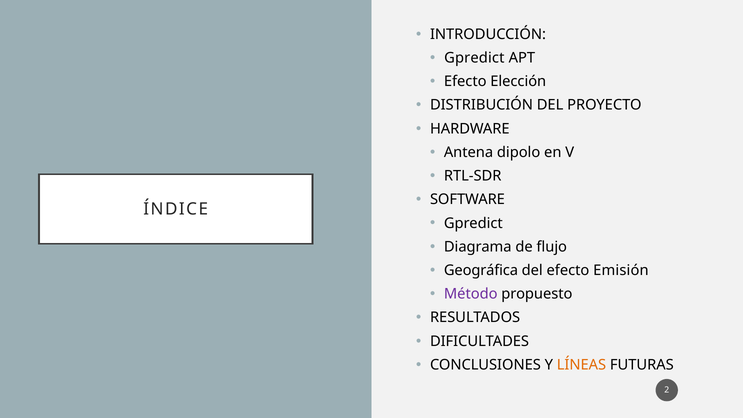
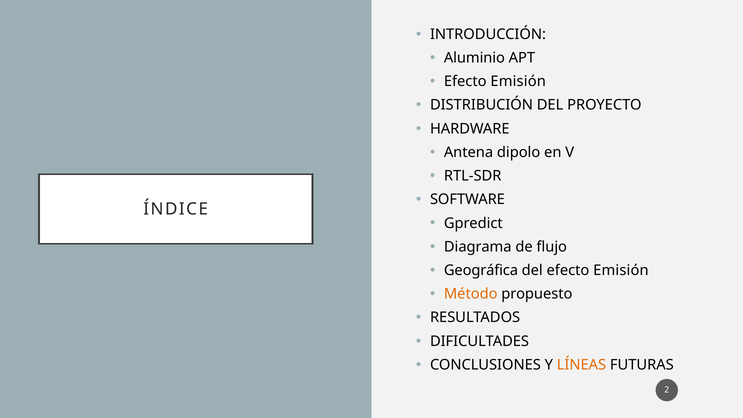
Gpredict: Gpredict -> Aluminio (474, 58)
Elección: Elección -> Emisión (518, 82)
Método colour: purple -> orange (471, 294)
